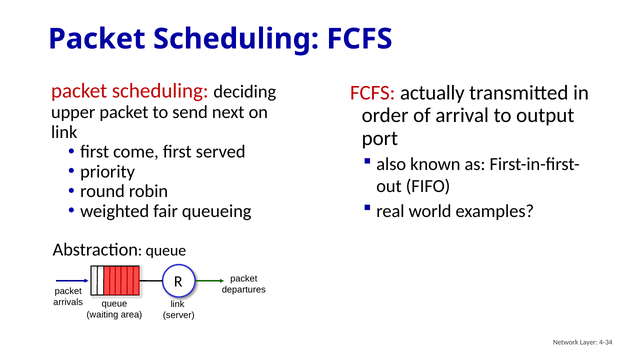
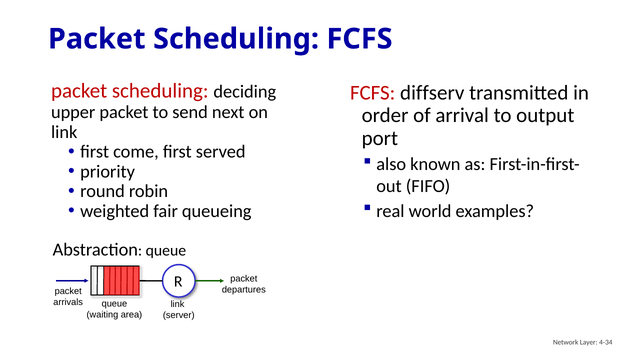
actually: actually -> diffserv (432, 93)
